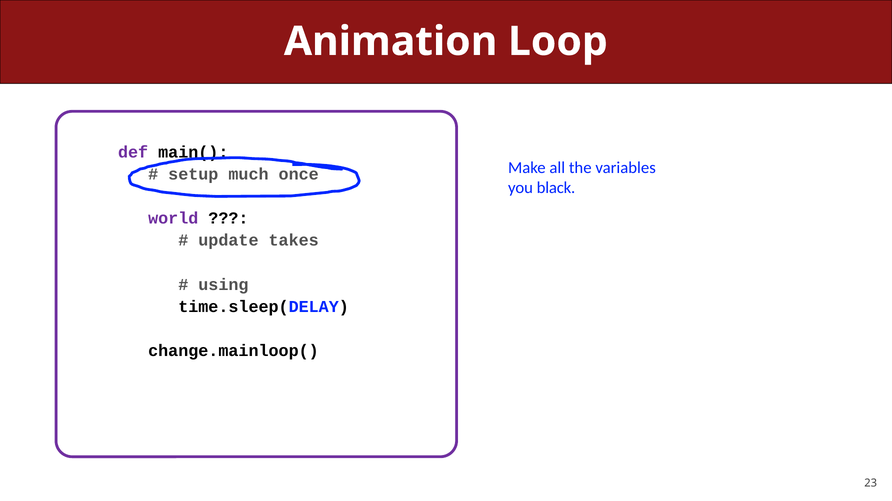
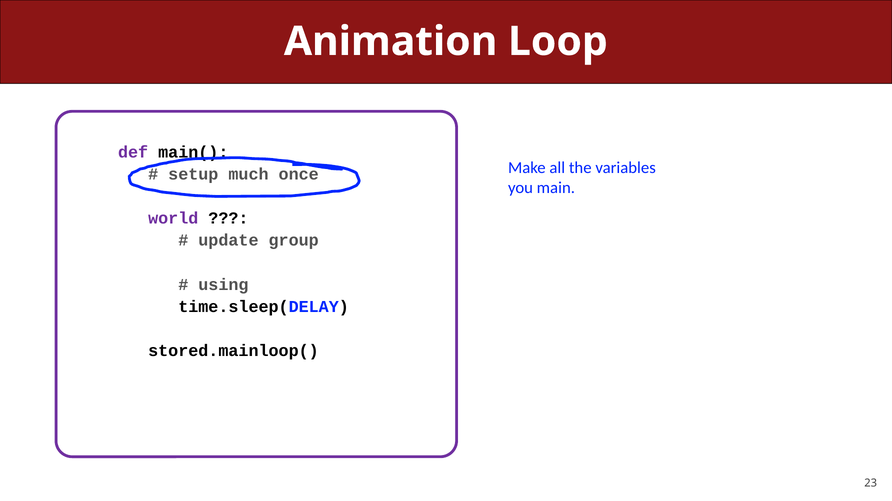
black: black -> main (556, 188)
takes: takes -> group (294, 241)
change.mainloop(: change.mainloop( -> stored.mainloop( (233, 351)
